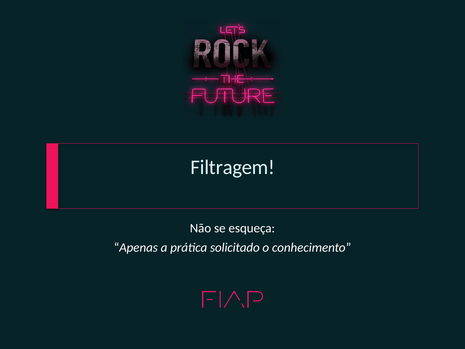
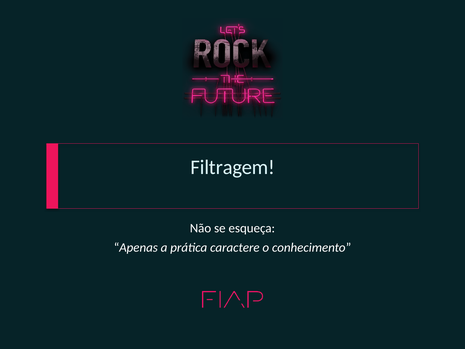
solicitado: solicitado -> caractere (235, 247)
